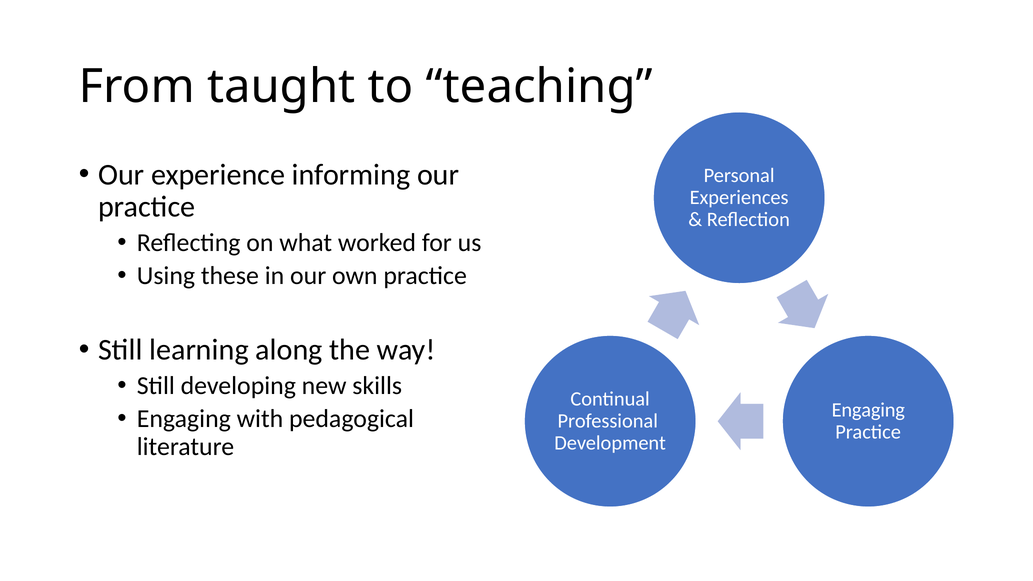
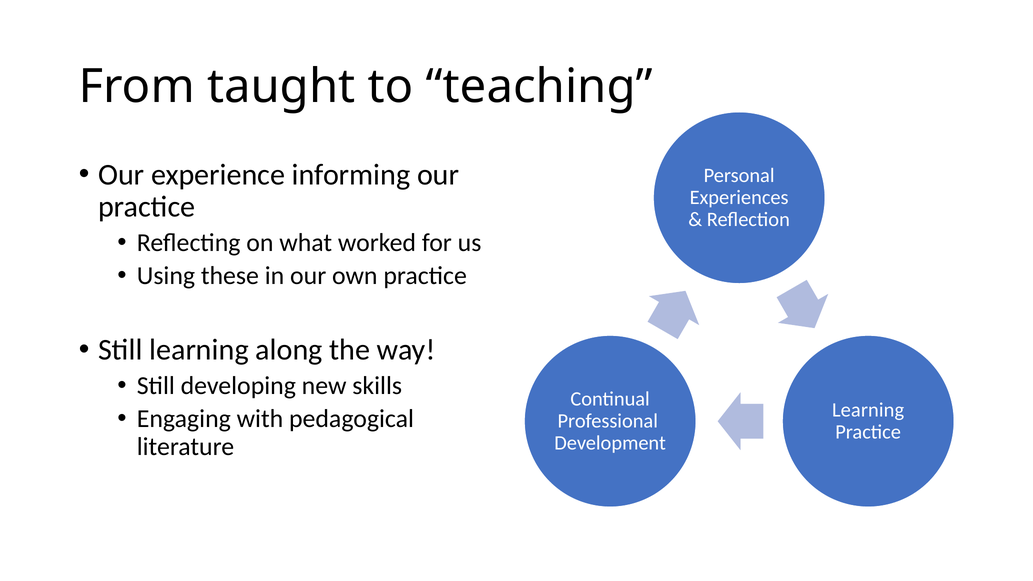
Engaging: Engaging -> Learning (868, 410)
